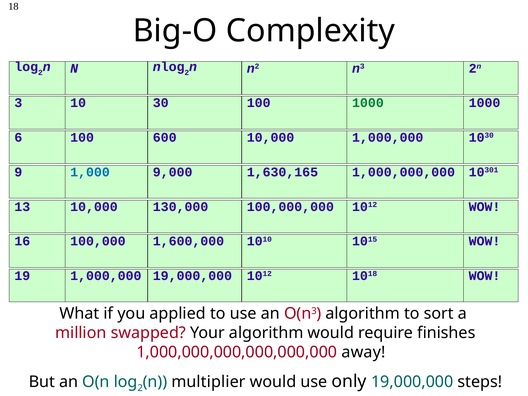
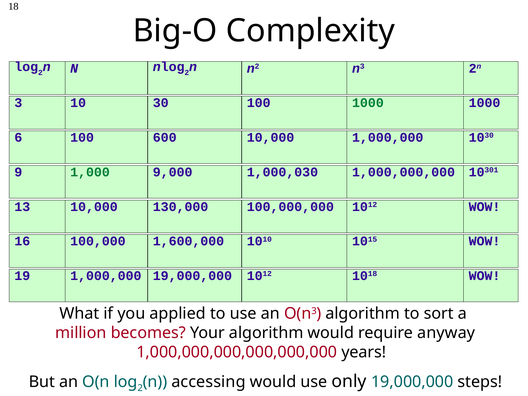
1,000 colour: blue -> green (90, 172)
1,630,165: 1,630,165 -> 1,000,030 (282, 172)
swapped: swapped -> becomes (148, 333)
finishes: finishes -> anyway (446, 333)
away: away -> years (364, 352)
multiplier: multiplier -> accessing (208, 382)
